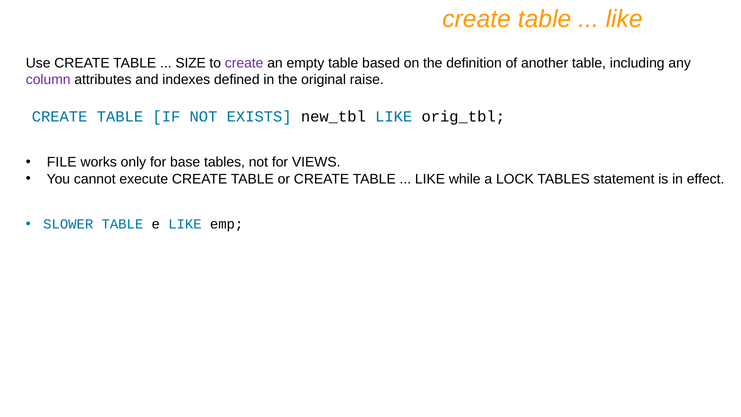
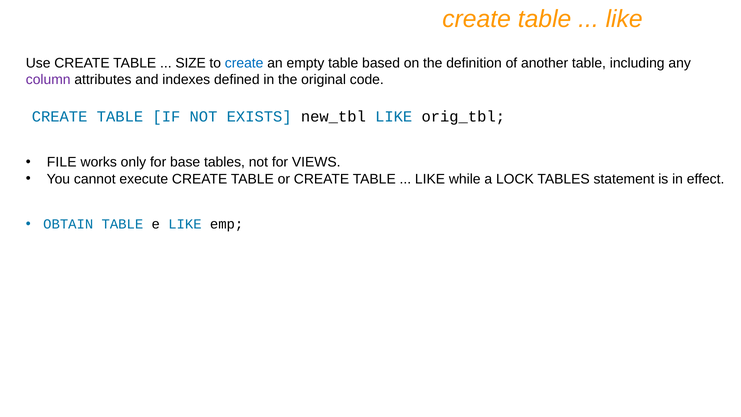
create colour: purple -> blue (244, 63)
raise: raise -> code (367, 80)
SLOWER: SLOWER -> OBTAIN (68, 224)
